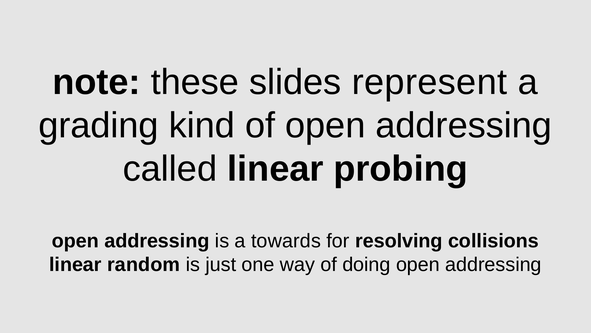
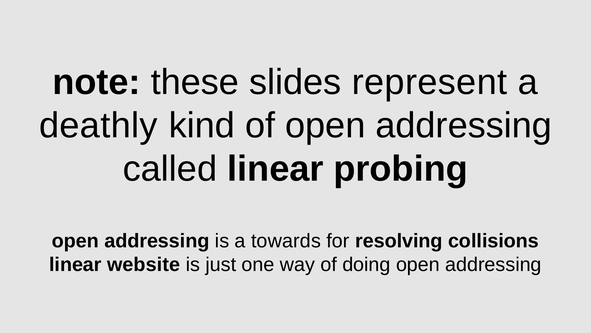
grading: grading -> deathly (98, 125)
random: random -> website (144, 264)
